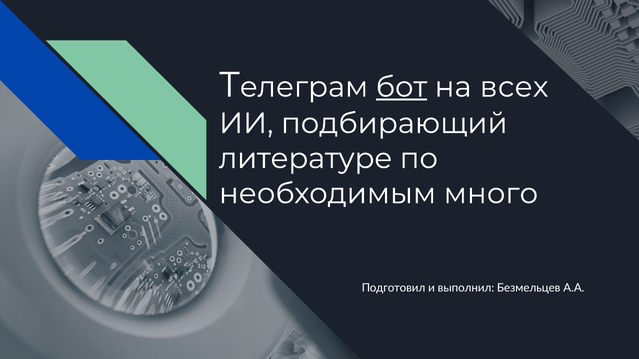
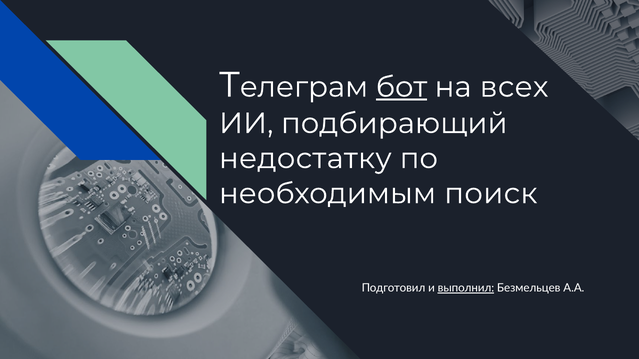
литературе: литературе -> недостатку (305, 159)
много: много -> поиск (491, 194)
выполнил underline: none -> present (466, 288)
